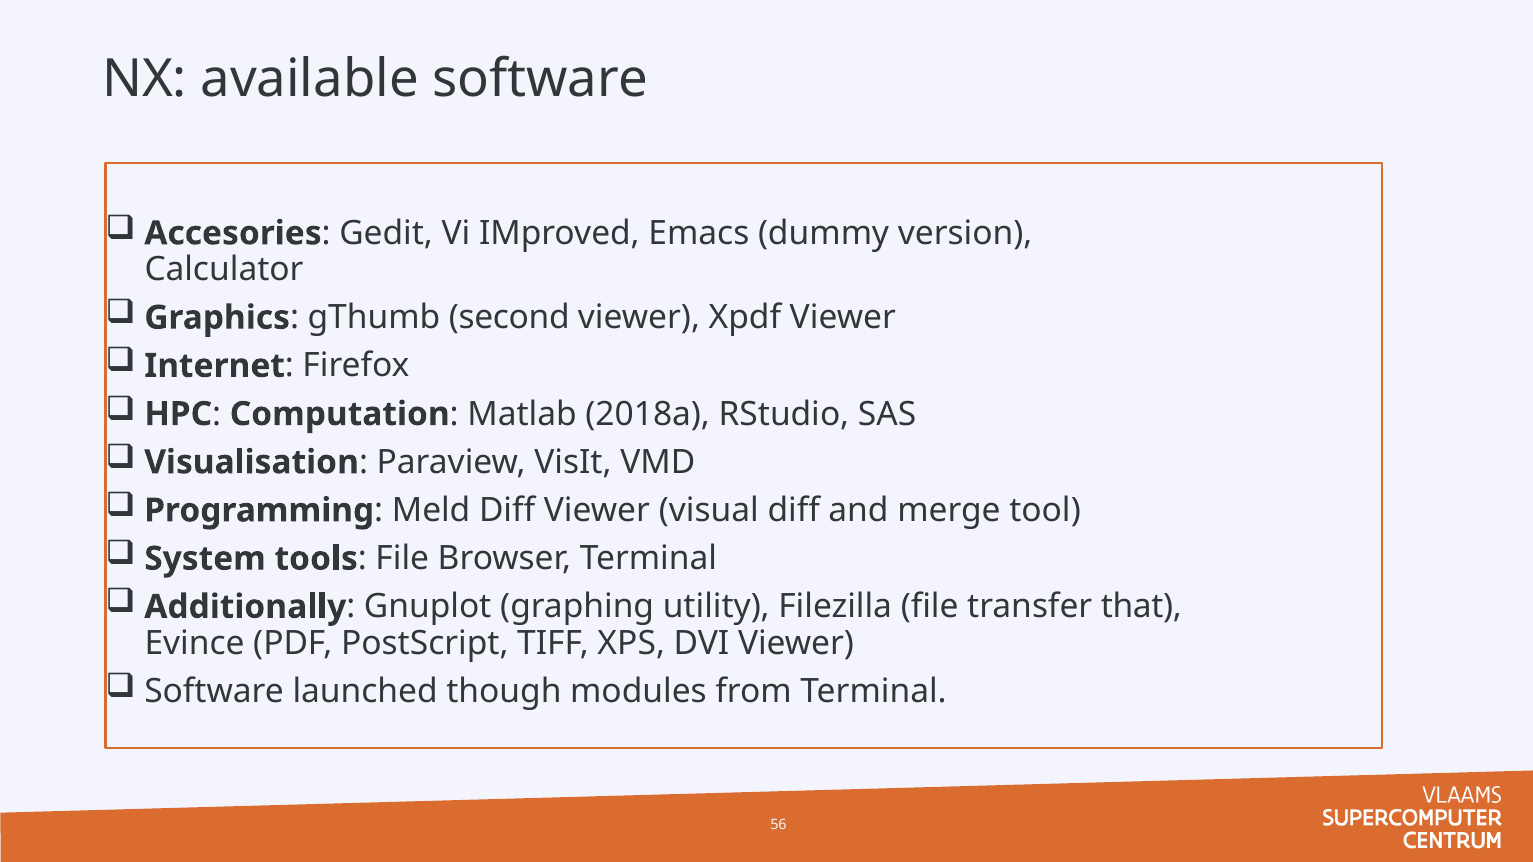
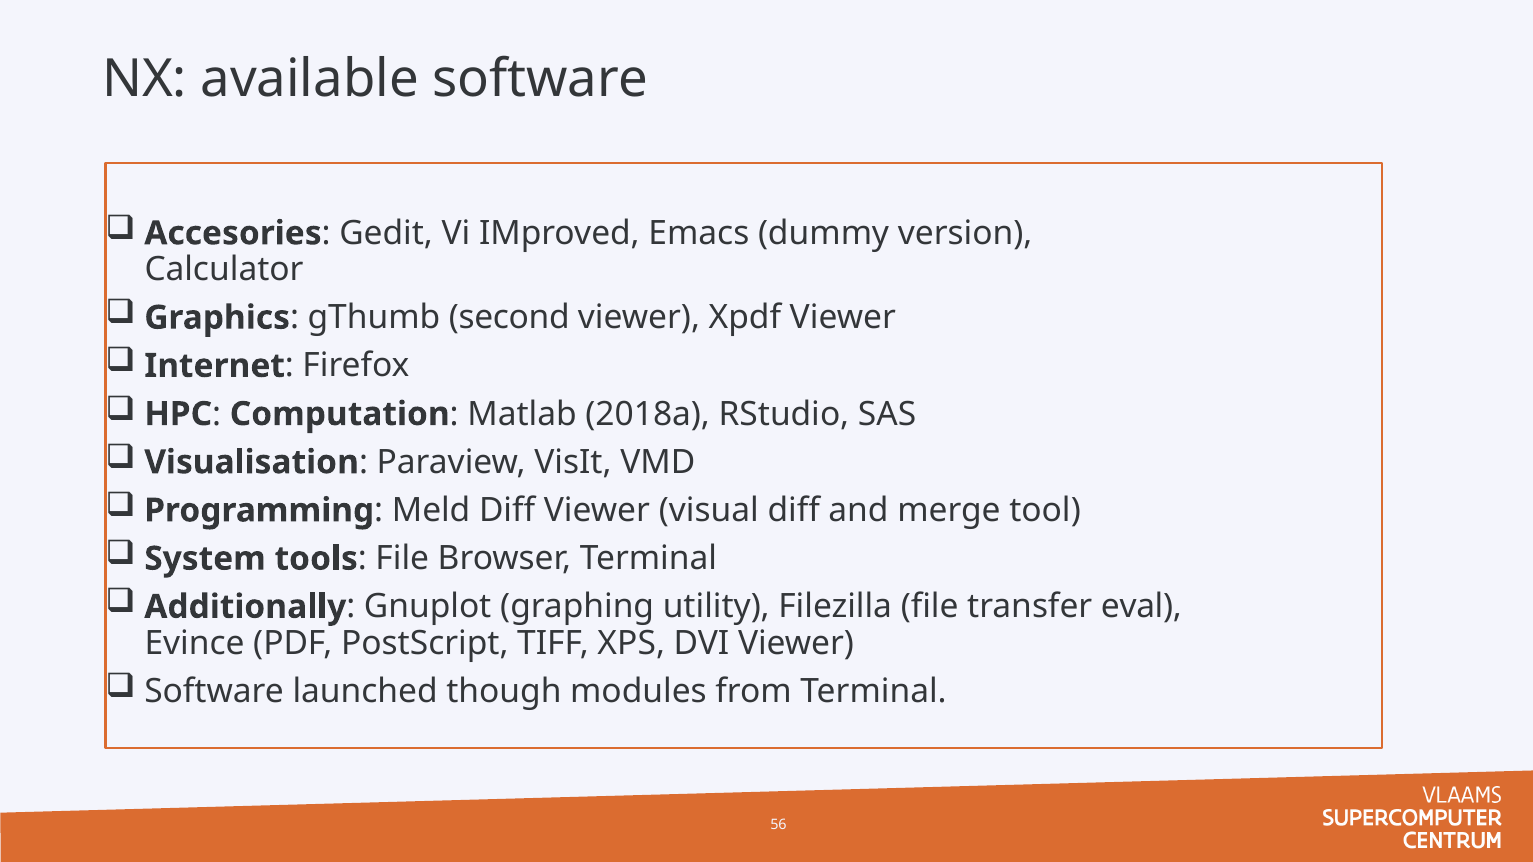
that: that -> eval (1141, 607)
